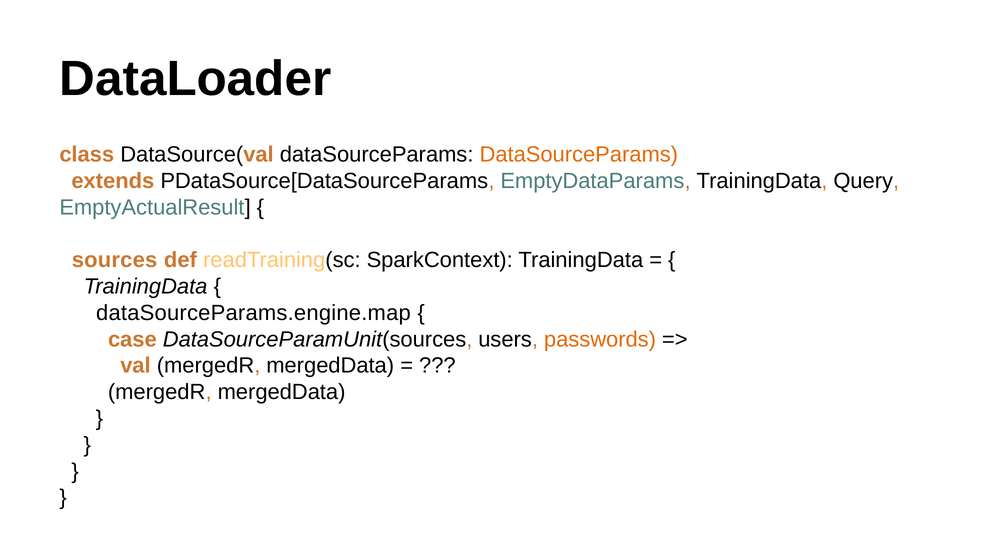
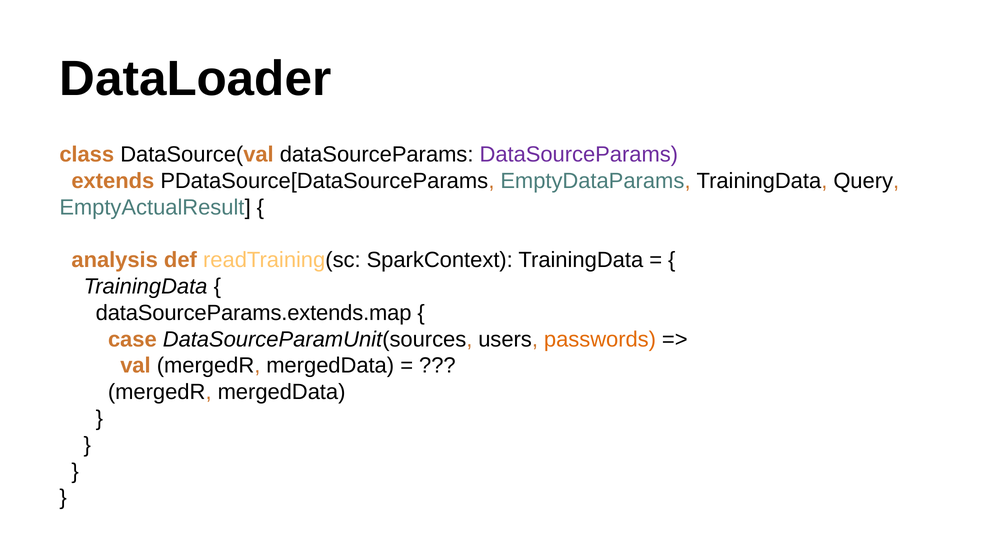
DataSourceParams colour: orange -> purple (579, 155)
sources: sources -> analysis (115, 260)
dataSourceParams.engine.map: dataSourceParams.engine.map -> dataSourceParams.extends.map (254, 313)
